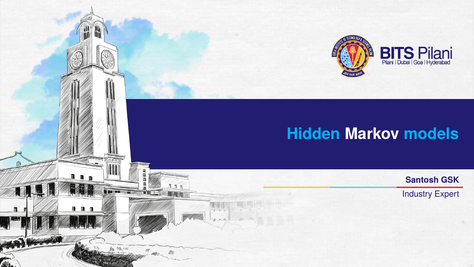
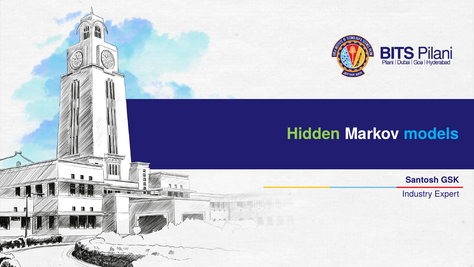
Hidden colour: light blue -> light green (314, 134)
